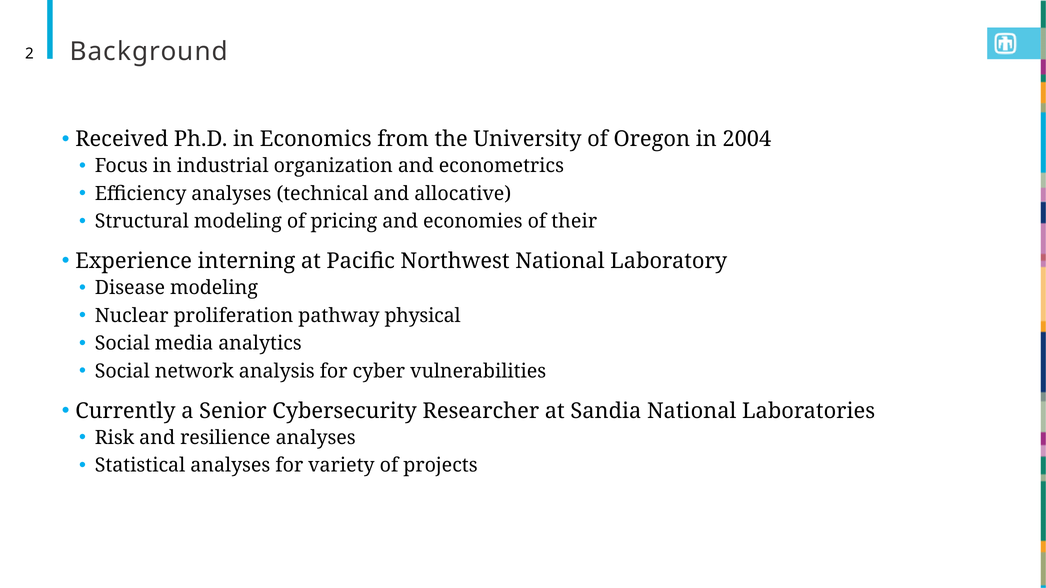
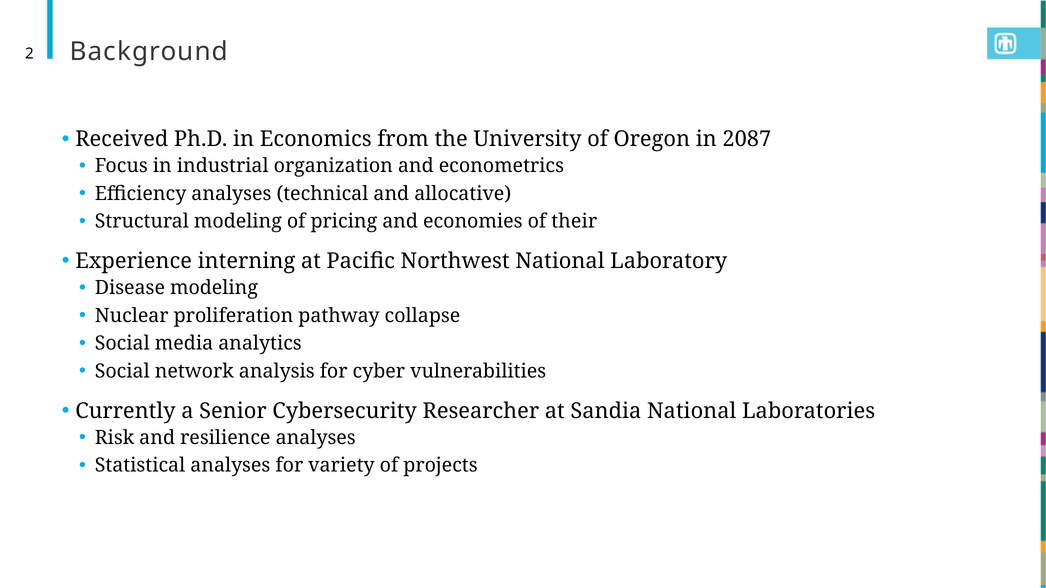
2004: 2004 -> 2087 (747, 139)
physical: physical -> collapse (422, 316)
